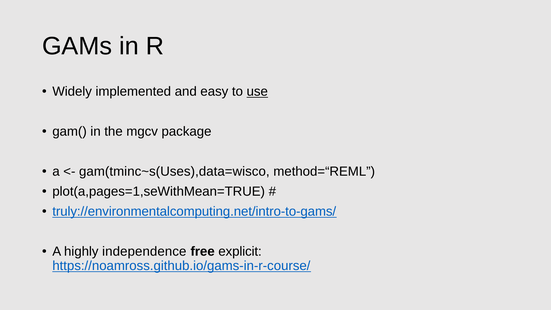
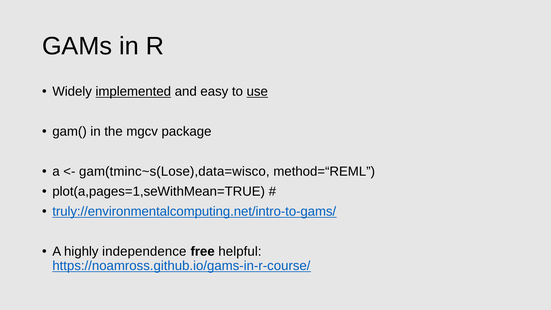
implemented underline: none -> present (133, 92)
gam(tminc~s(Uses),data=wisco: gam(tminc~s(Uses),data=wisco -> gam(tminc~s(Lose),data=wisco (174, 172)
explicit: explicit -> helpful (240, 252)
